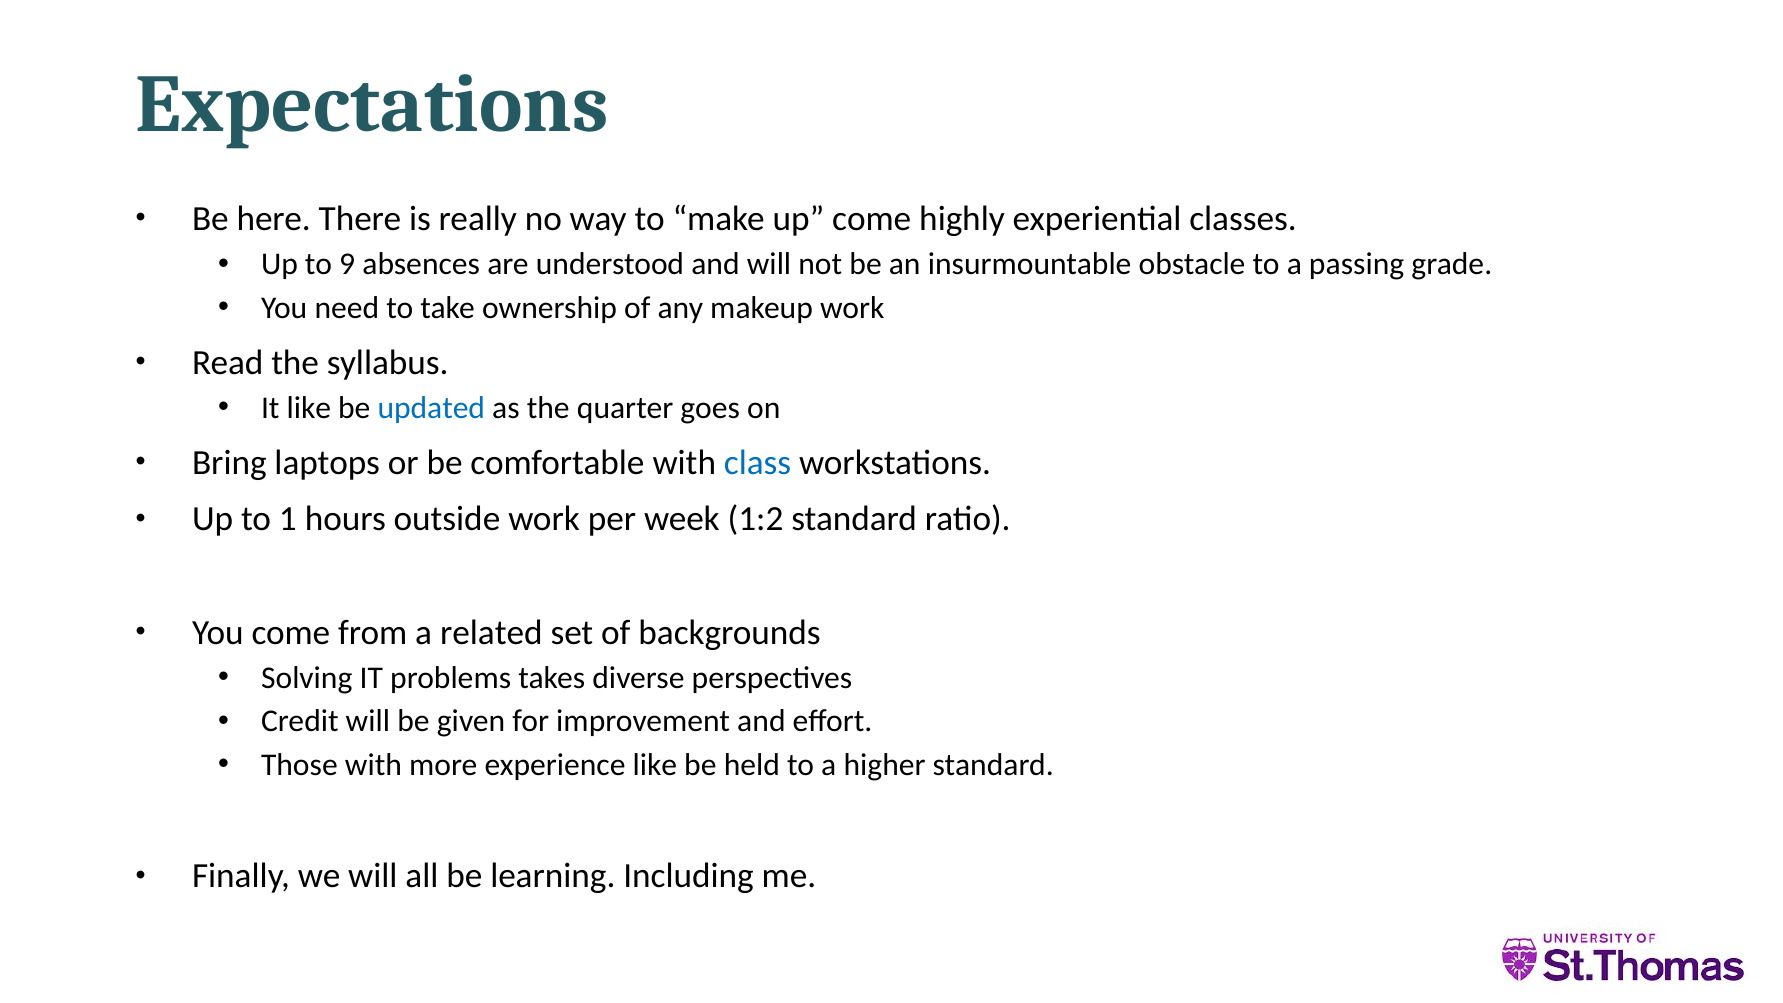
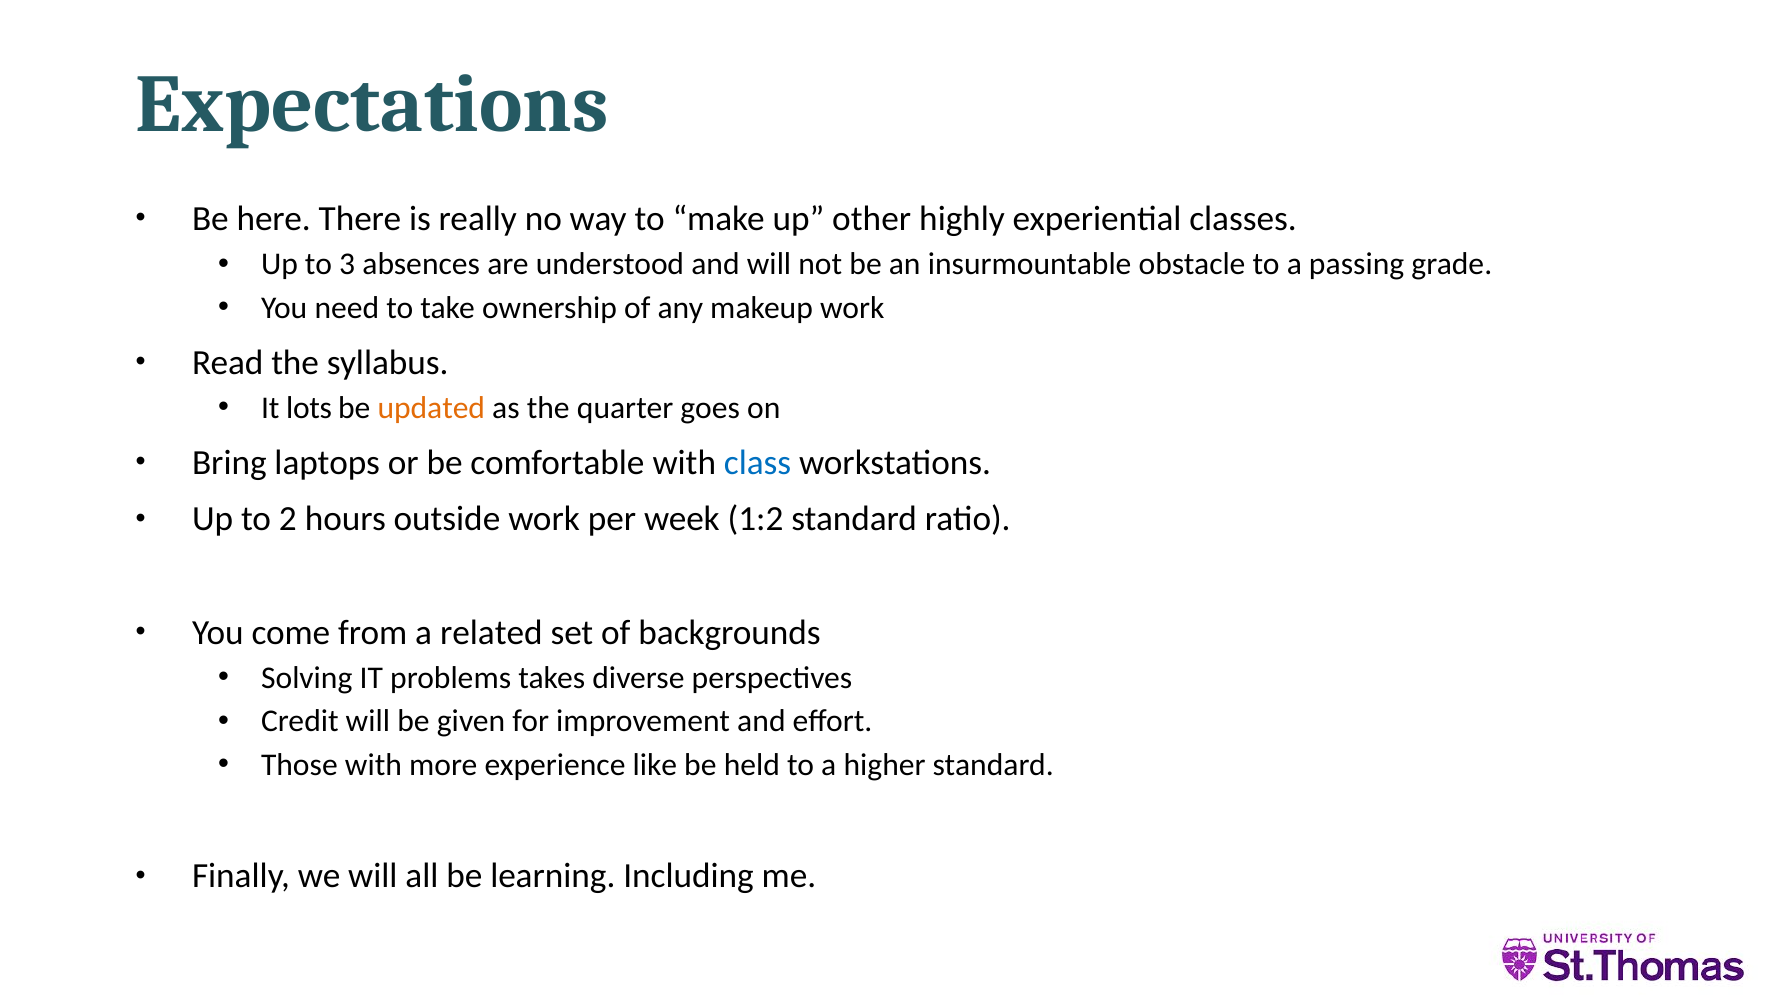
up come: come -> other (872, 219)
9: 9 -> 3 (347, 264)
It like: like -> lots (309, 408)
updated colour: blue -> orange (431, 408)
1: 1 -> 2 (288, 519)
